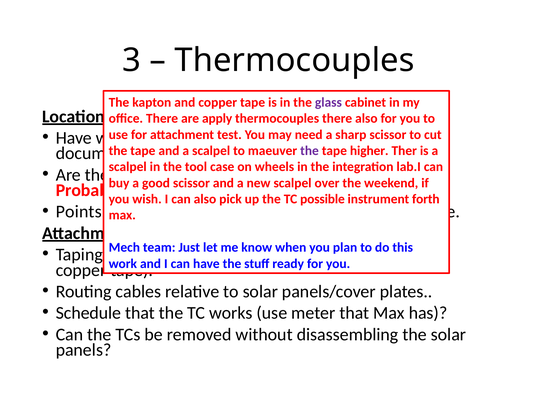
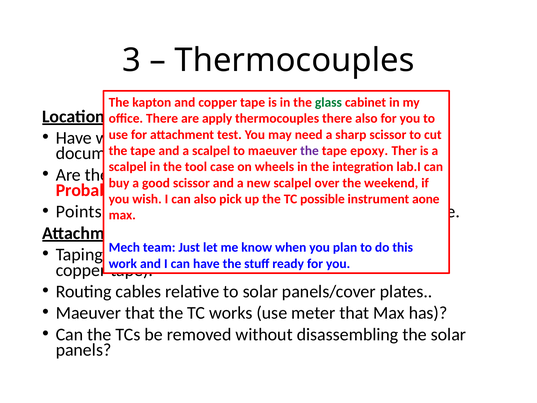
glass colour: purple -> green (328, 102)
higher: higher -> epoxy (369, 151)
forth: forth -> aone (426, 199)
Schedule: Schedule -> Maeuver (88, 313)
